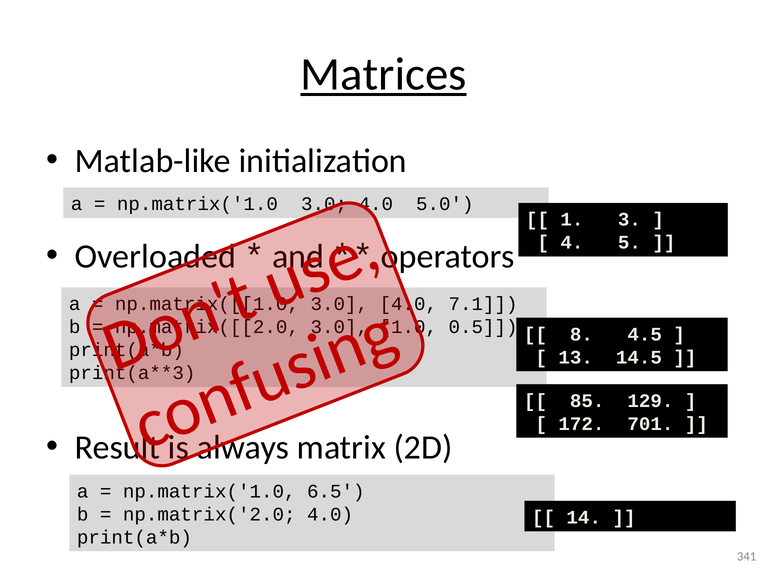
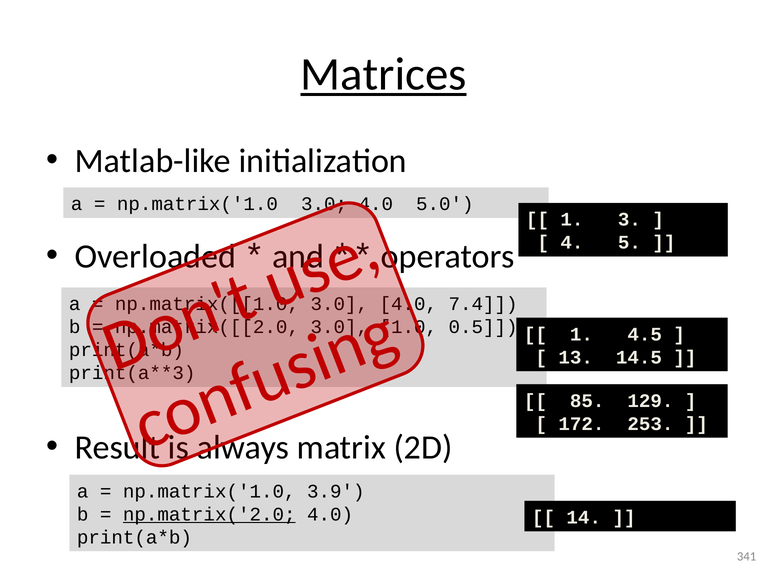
7.1: 7.1 -> 7.4 (483, 304)
8: 8 -> 1 (581, 334)
701: 701 -> 253 (650, 424)
6.5: 6.5 -> 3.9 (336, 491)
np.matrix('2.0 underline: none -> present (209, 514)
